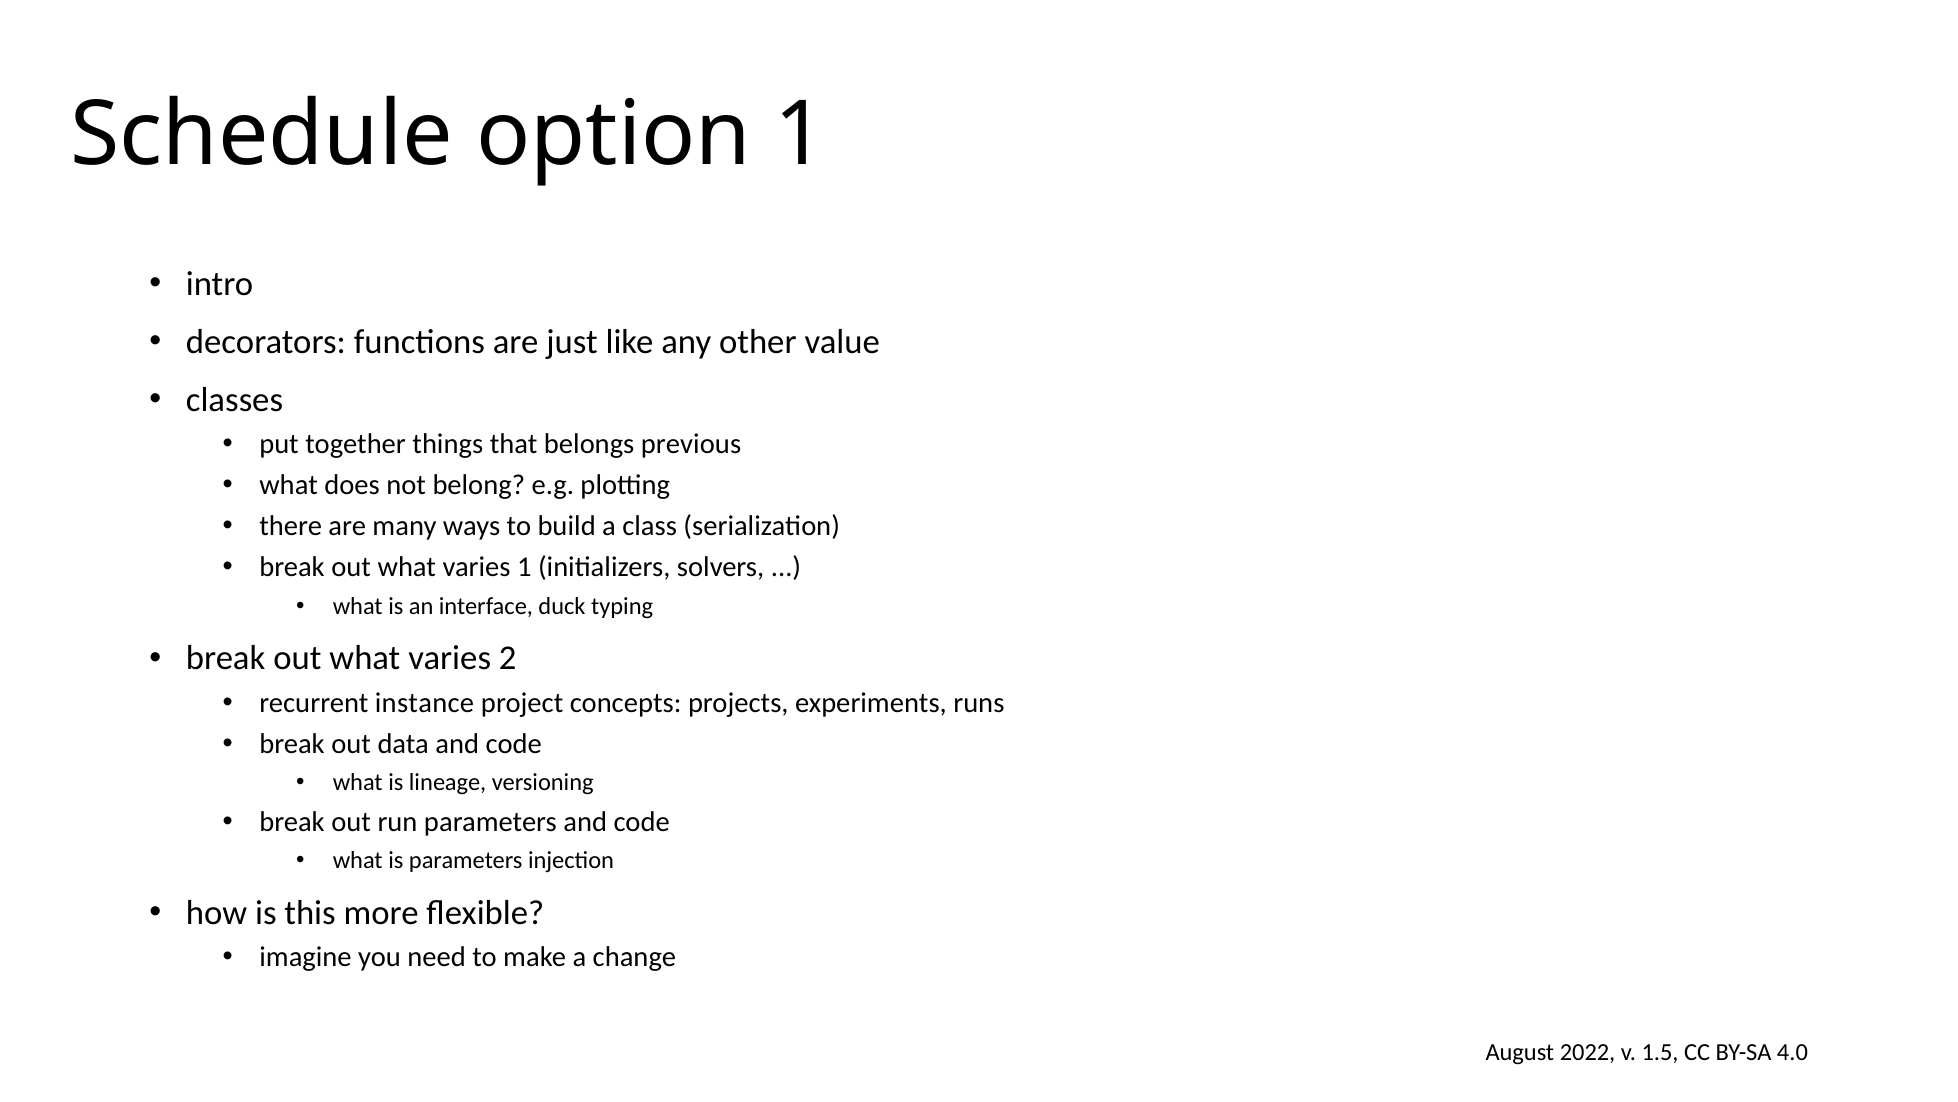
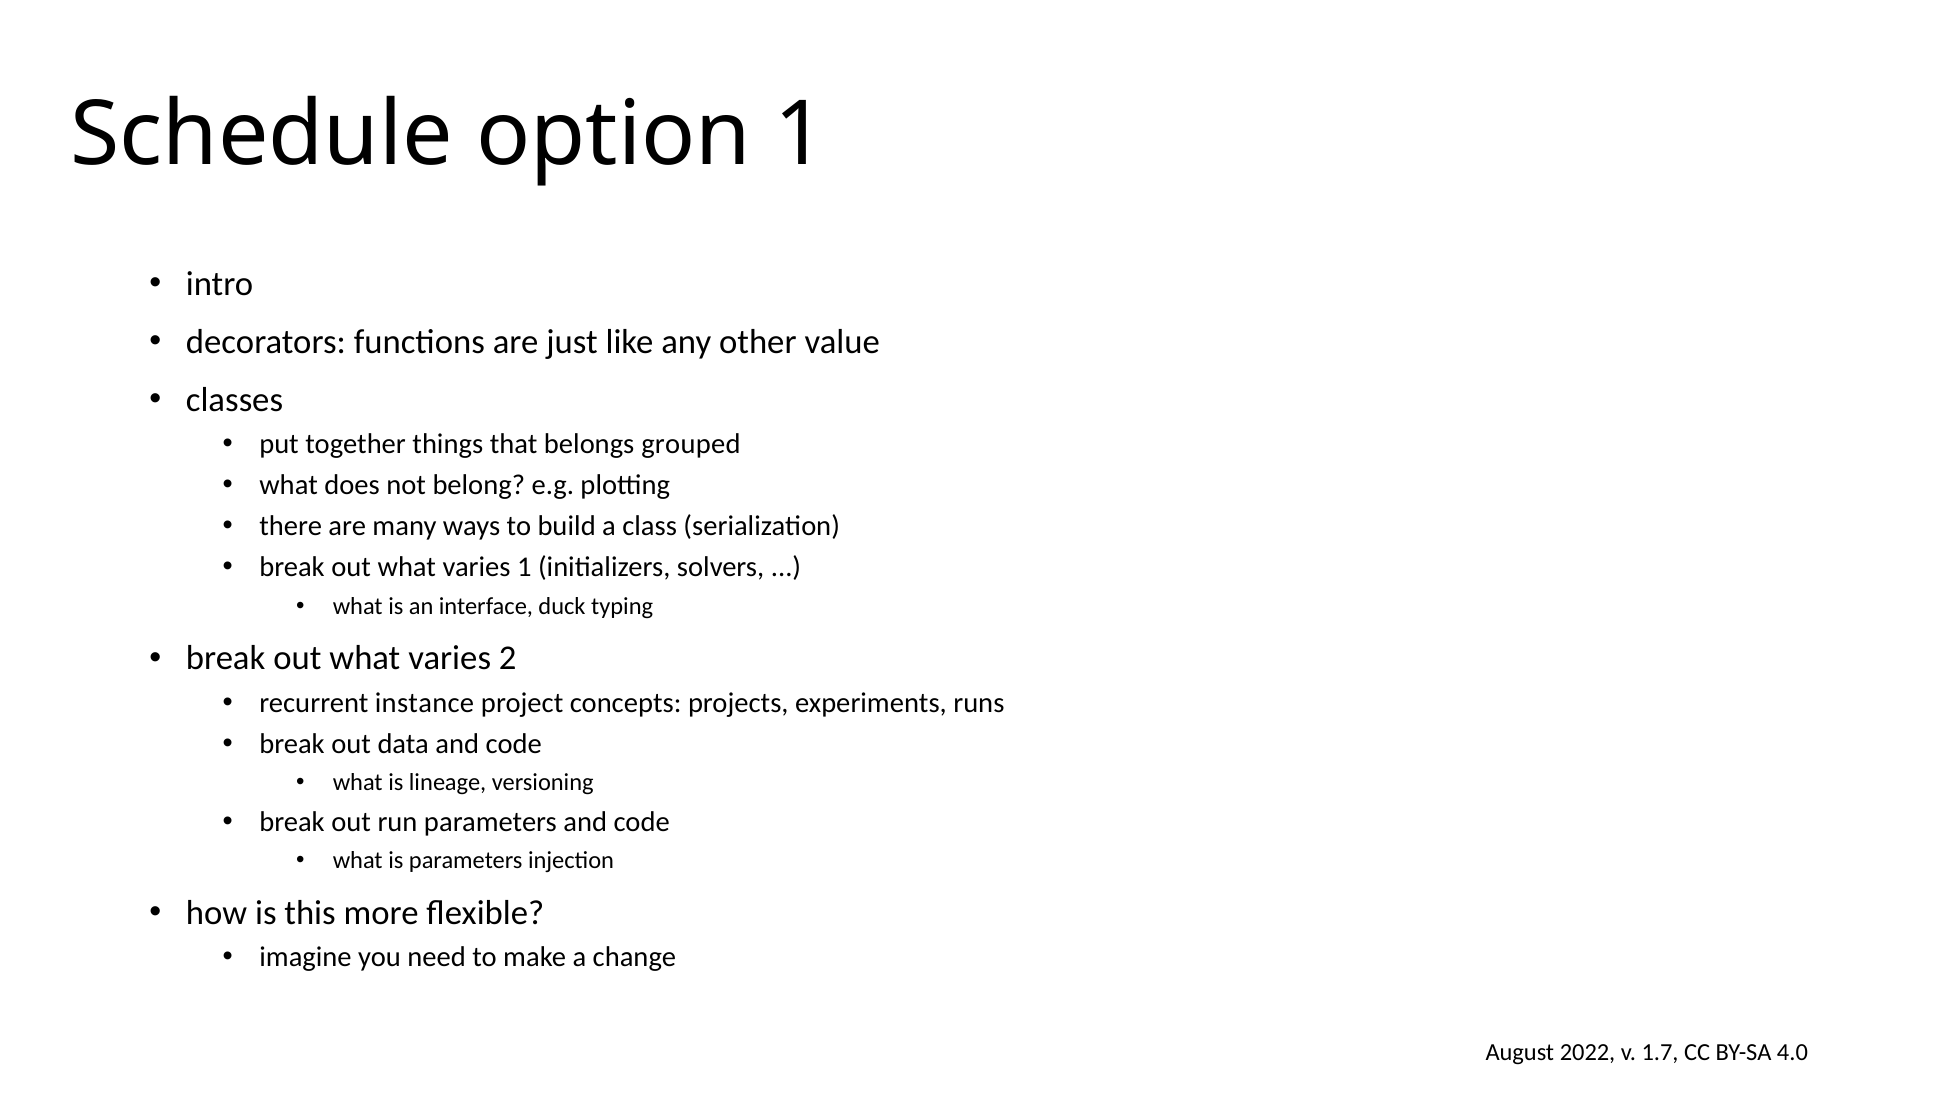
previous: previous -> grouped (691, 444)
1.5: 1.5 -> 1.7 (1660, 1052)
